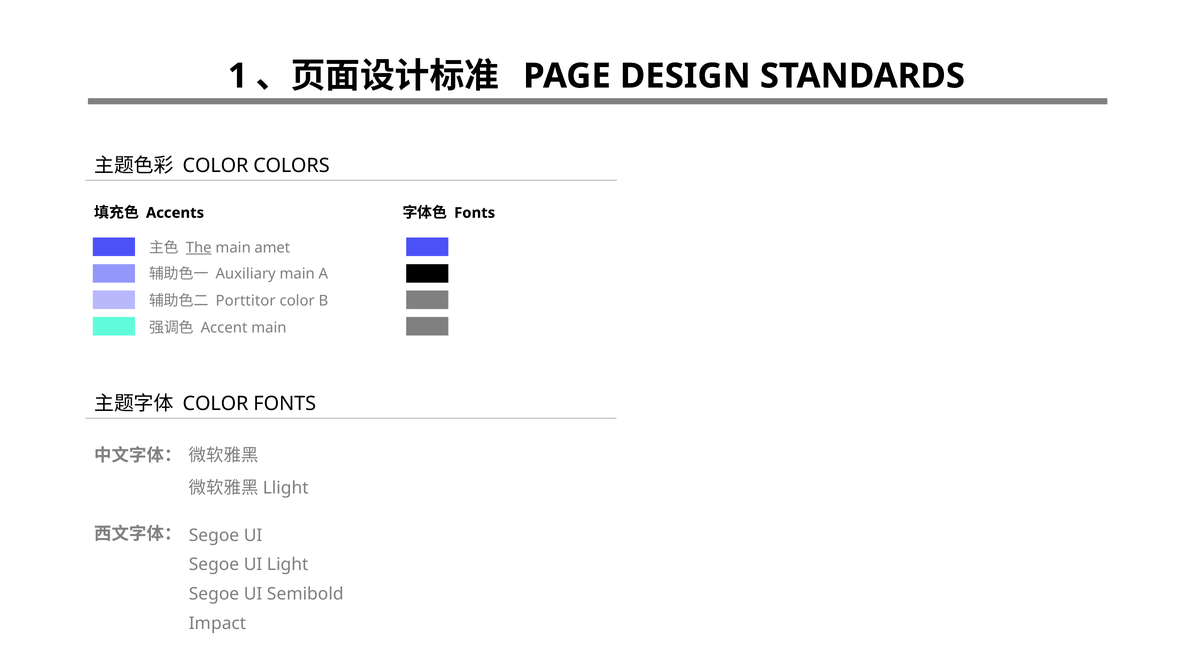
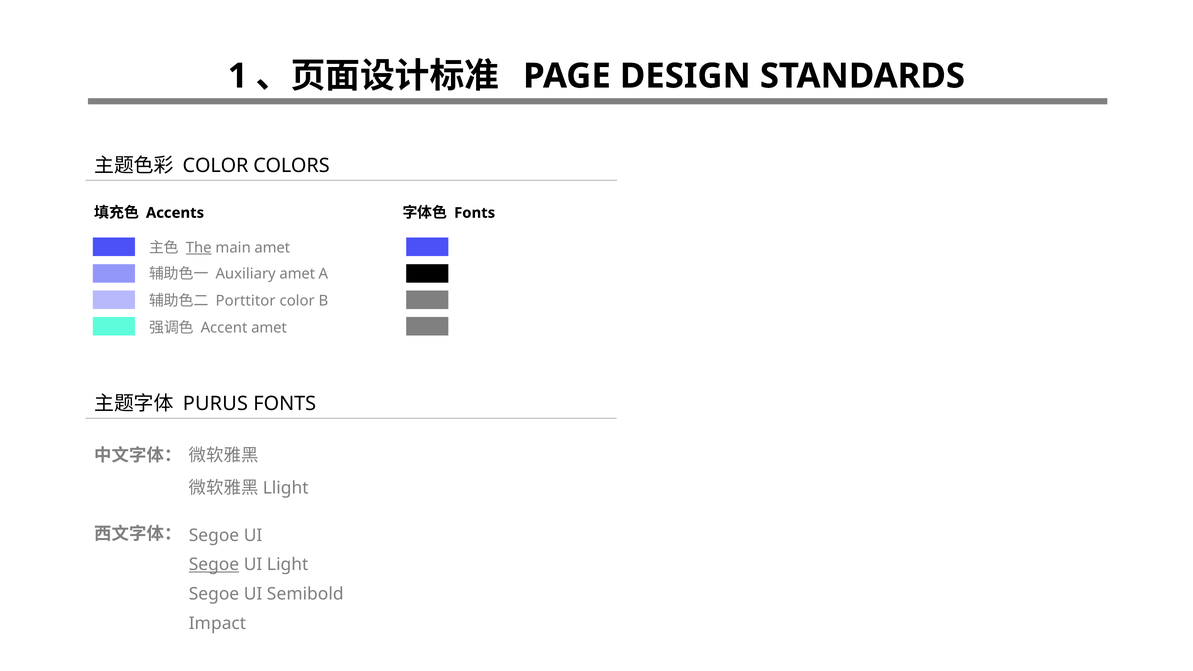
Auxiliary main: main -> amet (297, 274)
Accent main: main -> amet (269, 328)
COLOR: COLOR -> PURUS (215, 404)
Segoe underline: none -> present (214, 565)
